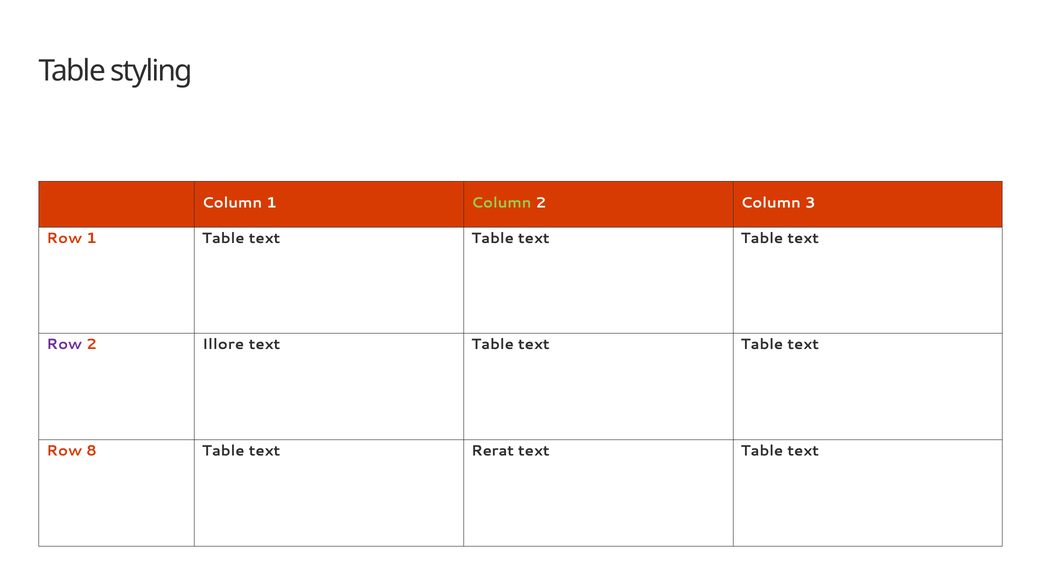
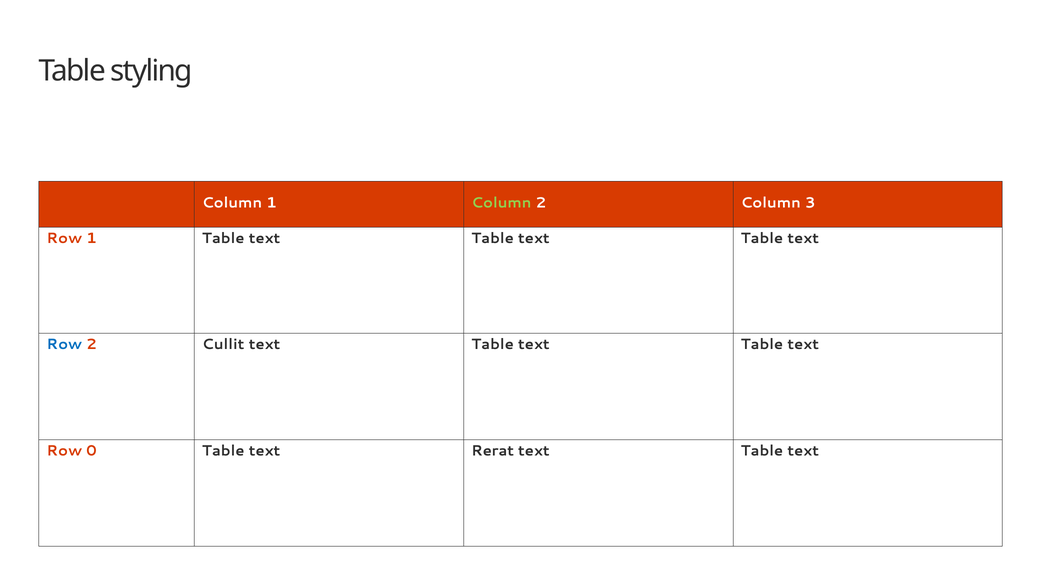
Row colour: purple -> blue (64, 345)
Illore: Illore -> Cullit (223, 345)
8: 8 -> 0 (92, 451)
